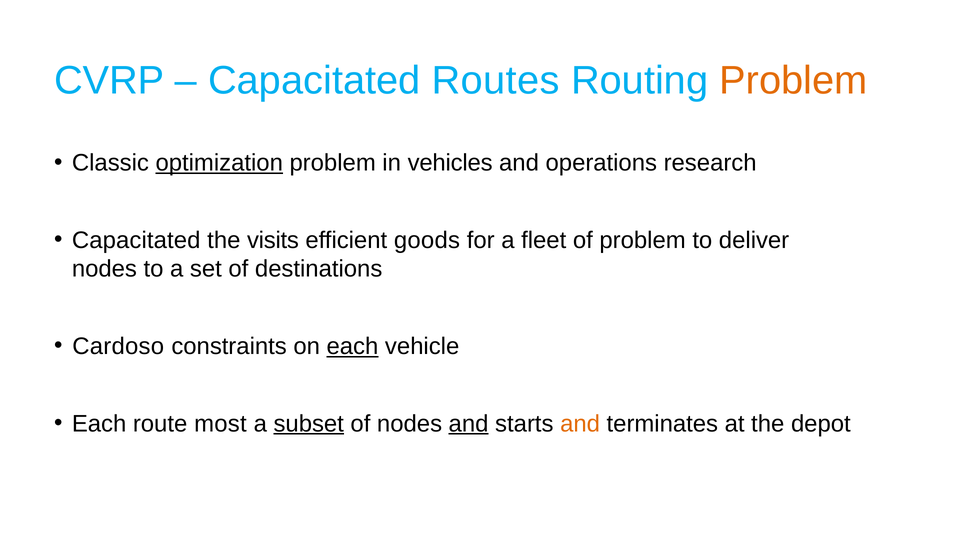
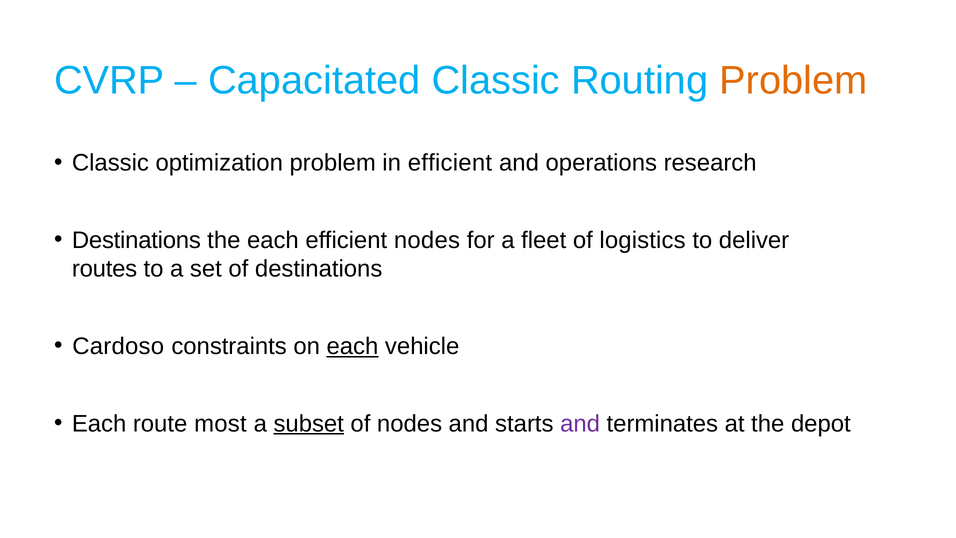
Capacitated Routes: Routes -> Classic (496, 80)
optimization underline: present -> none (219, 163)
in vehicles: vehicles -> efficient (450, 163)
Capacitated: Capacitated -> Destinations (136, 240)
the visits: visits -> each (273, 240)
efficient goods: goods -> nodes (427, 240)
of problem: problem -> logistics (643, 240)
nodes: nodes -> routes (105, 269)
and underline: present -> none (469, 423)
and colour: orange -> purple (580, 423)
